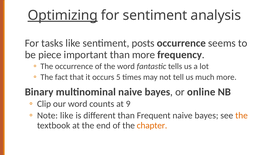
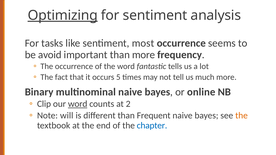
posts: posts -> most (143, 43)
piece: piece -> avoid (50, 55)
word underline: none -> present (78, 104)
9: 9 -> 2 (128, 104)
Note like: like -> will (67, 116)
chapter colour: orange -> blue (152, 126)
